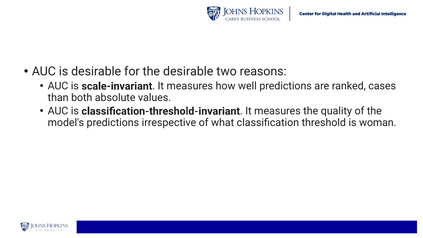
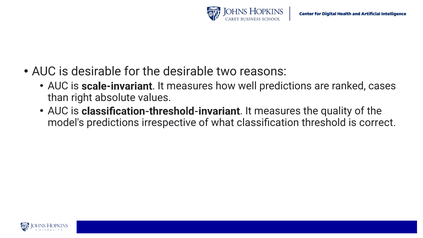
both: both -> right (82, 98)
woman: woman -> correct (378, 123)
